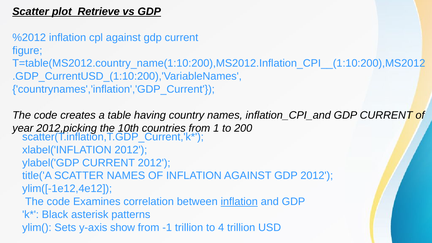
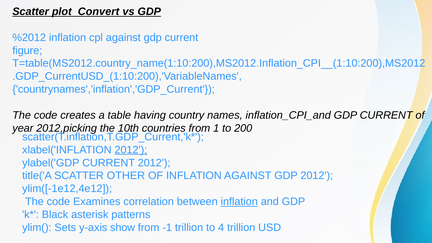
Retrieve: Retrieve -> Convert (99, 12)
2012 underline: none -> present (131, 150)
SCATTER NAMES: NAMES -> OTHER (126, 176)
